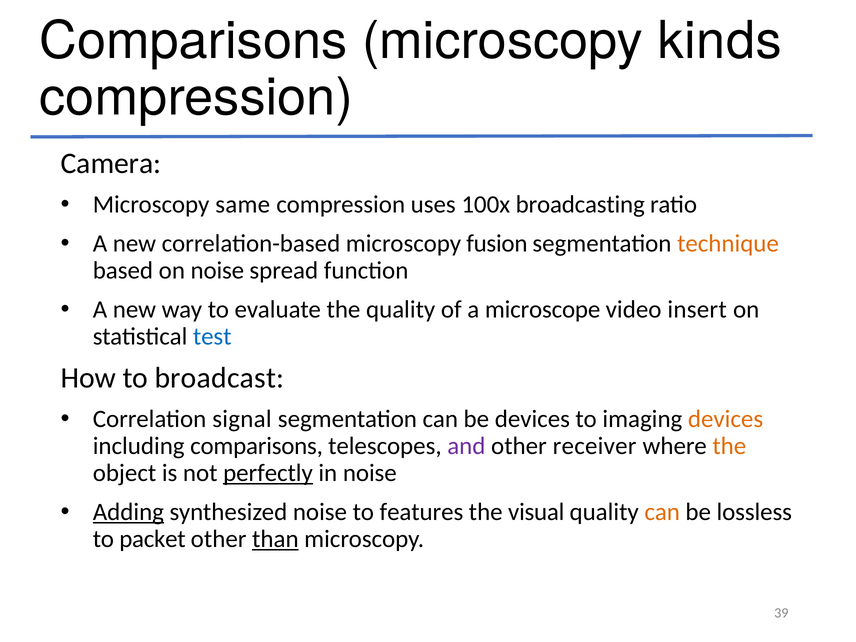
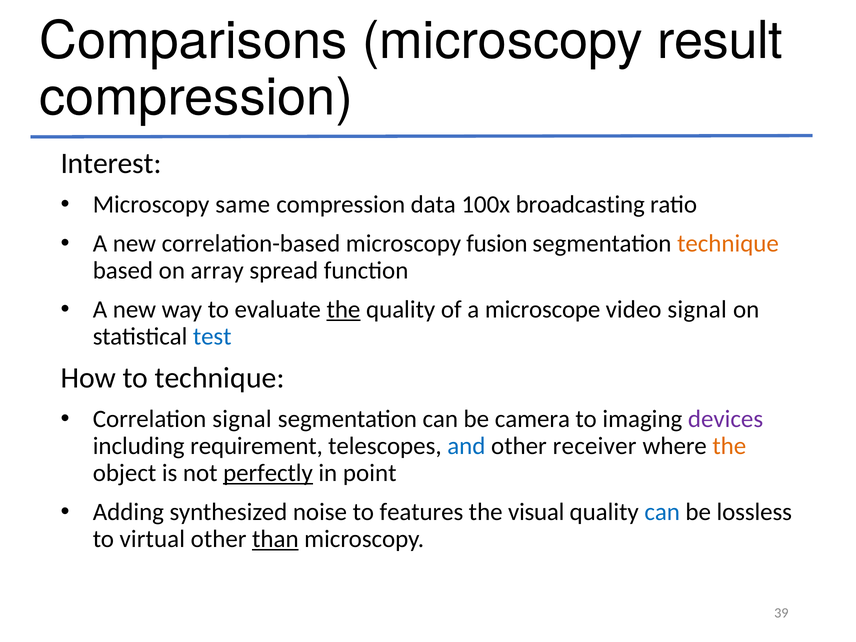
kinds: kinds -> result (720, 41)
Camera: Camera -> Interest (111, 163)
uses: uses -> data (433, 205)
on noise: noise -> array (217, 270)
the underline: none -> present (343, 309)
video insert: insert -> signal (697, 309)
to broadcast: broadcast -> technique (220, 378)
be devices: devices -> camera (532, 419)
devices colour: orange -> purple (726, 419)
including comparisons: comparisons -> requirement (257, 446)
and colour: purple -> blue (466, 446)
in noise: noise -> point (370, 473)
Adding underline: present -> none (128, 512)
can colour: orange -> blue (662, 512)
packet: packet -> virtual (152, 539)
